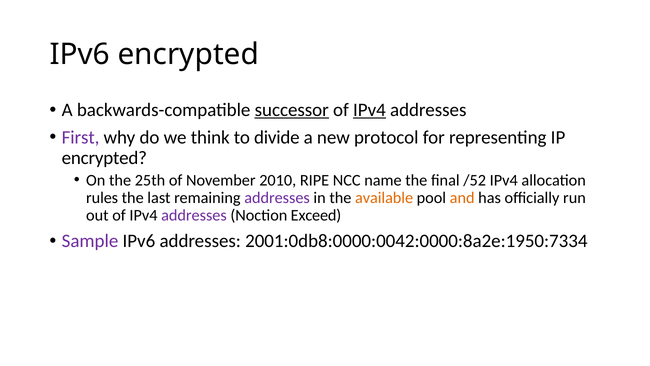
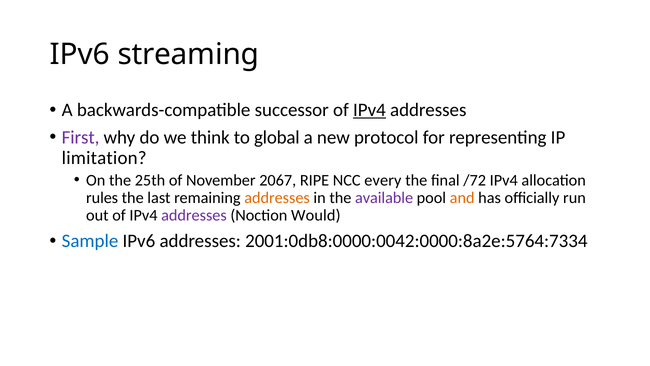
IPv6 encrypted: encrypted -> streaming (188, 55)
successor underline: present -> none (292, 110)
divide: divide -> global (277, 137)
encrypted: encrypted -> limitation (104, 158)
2010: 2010 -> 2067 (278, 180)
name: name -> every (383, 180)
/52: /52 -> /72 (475, 180)
addresses colour: purple -> orange (277, 198)
available colour: orange -> purple (384, 198)
Exceed: Exceed -> Would (316, 215)
Sample colour: purple -> blue (90, 241)
2001:0db8:0000:0042:0000:8a2e:1950:7334: 2001:0db8:0000:0042:0000:8a2e:1950:7334 -> 2001:0db8:0000:0042:0000:8a2e:5764:7334 (416, 241)
